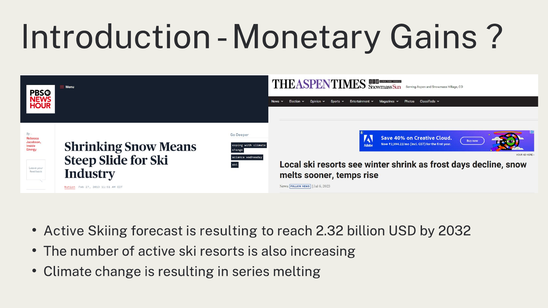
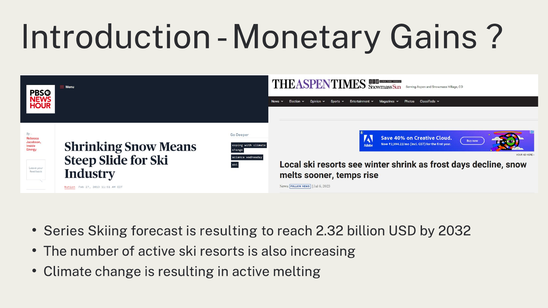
Active: Active -> Series (64, 231)
in series: series -> active (251, 272)
